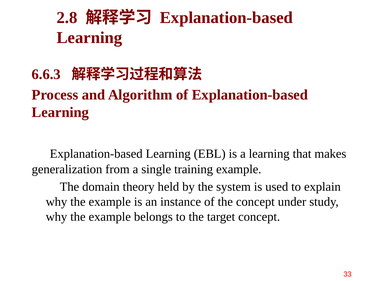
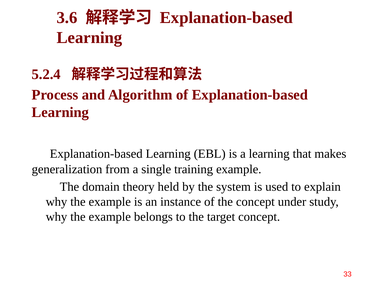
2.8: 2.8 -> 3.6 (67, 18)
6.6.3: 6.6.3 -> 5.2.4 (46, 74)
